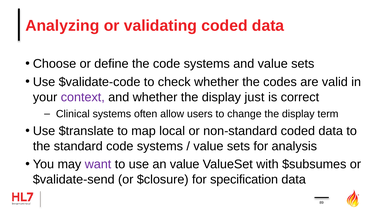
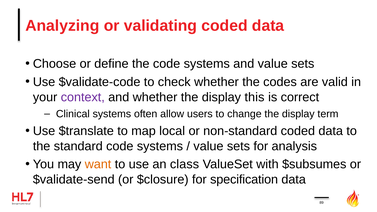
just: just -> this (254, 97)
want colour: purple -> orange (98, 164)
an value: value -> class (185, 164)
